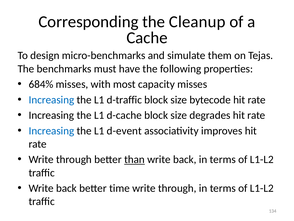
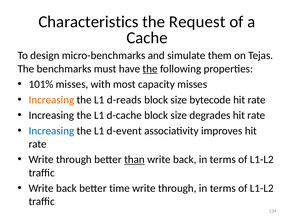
Corresponding: Corresponding -> Characteristics (88, 22)
Cleanup: Cleanup -> Request (197, 22)
the underline: none -> present (150, 69)
684%: 684% -> 101% (41, 84)
Increasing colour: blue -> orange (51, 100)
d-traffic: d-traffic -> d-reads (124, 100)
